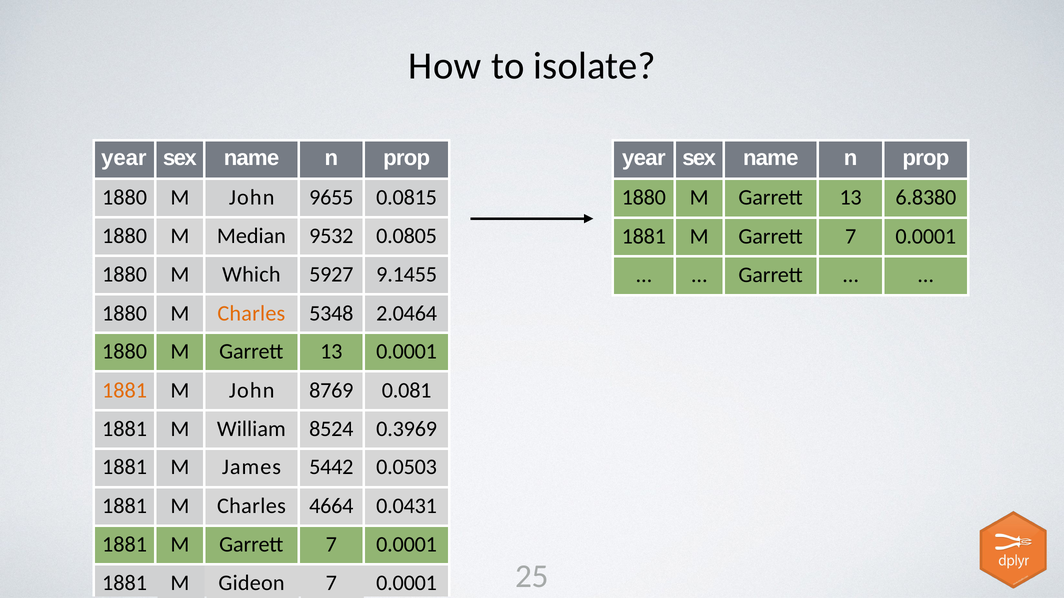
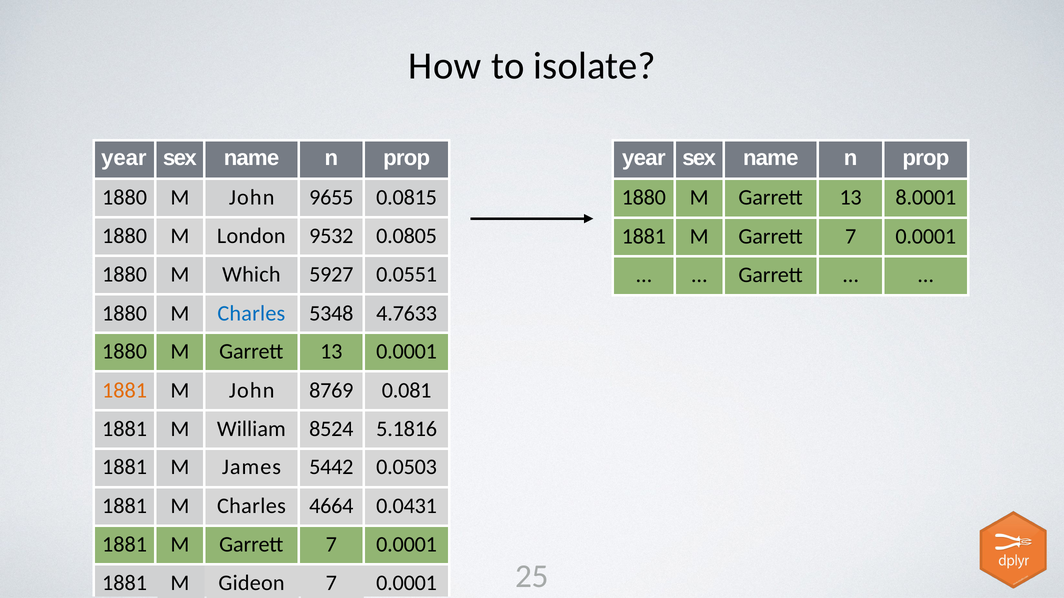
6.8380: 6.8380 -> 8.0001 (926, 198)
Median: Median -> London (251, 236)
9.1455: 9.1455 -> 0.0551 (407, 275)
Charles colour: orange -> blue (251, 314)
2.0464: 2.0464 -> 4.7633 (407, 314)
0.3969: 0.3969 -> 5.1816 (407, 429)
